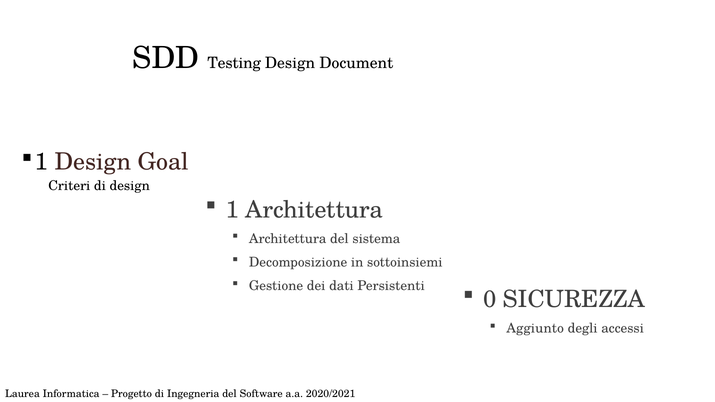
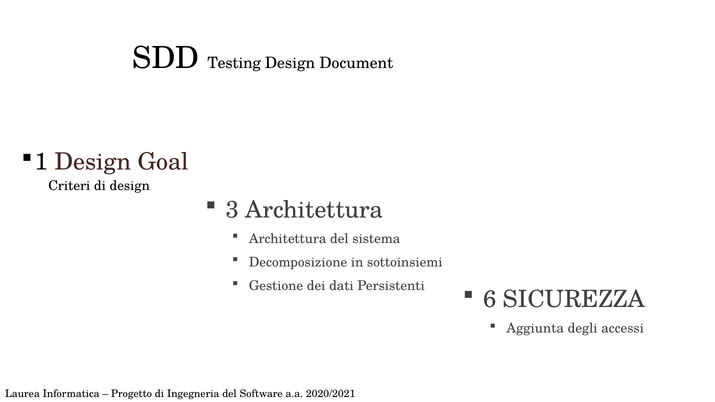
1: 1 -> 3 (232, 210)
0: 0 -> 6 (490, 299)
Aggiunto: Aggiunto -> Aggiunta (535, 328)
